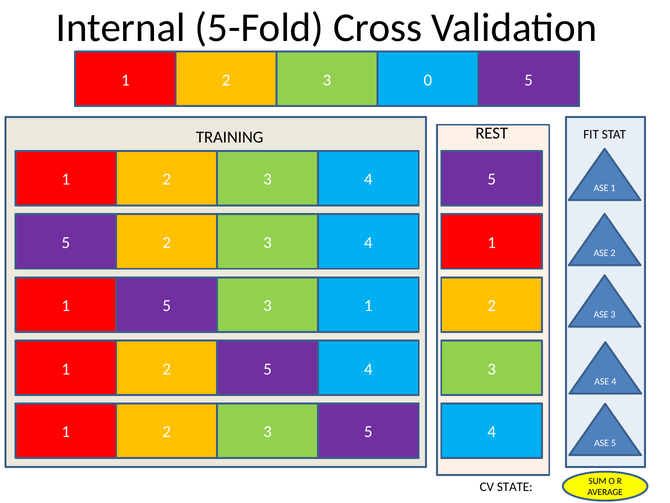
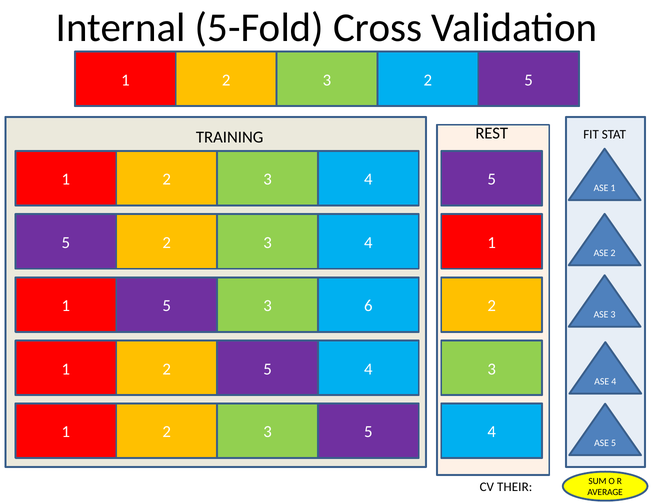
0: 0 -> 2 (428, 80)
3 1: 1 -> 6 (368, 306)
STATE: STATE -> THEIR (515, 486)
